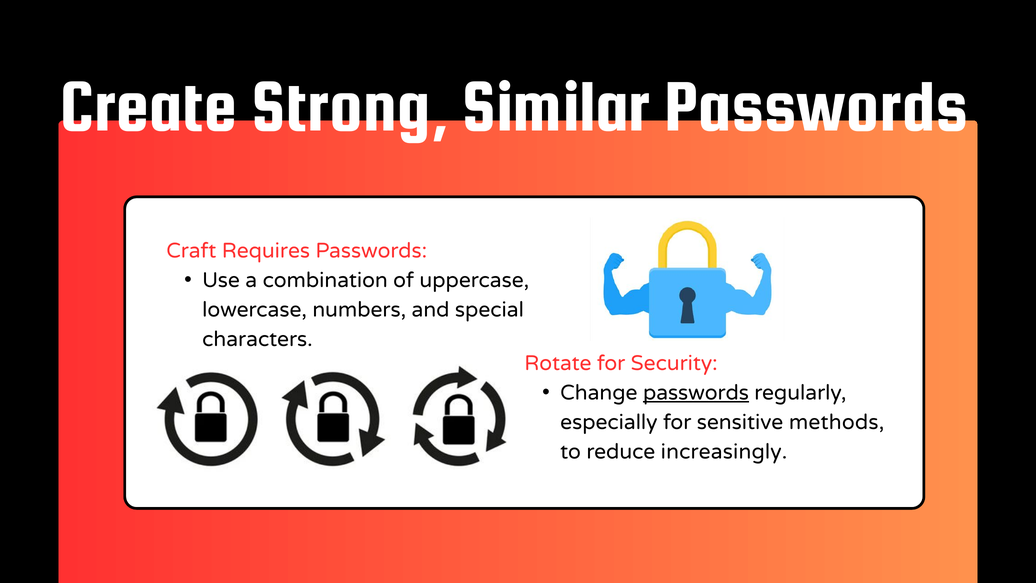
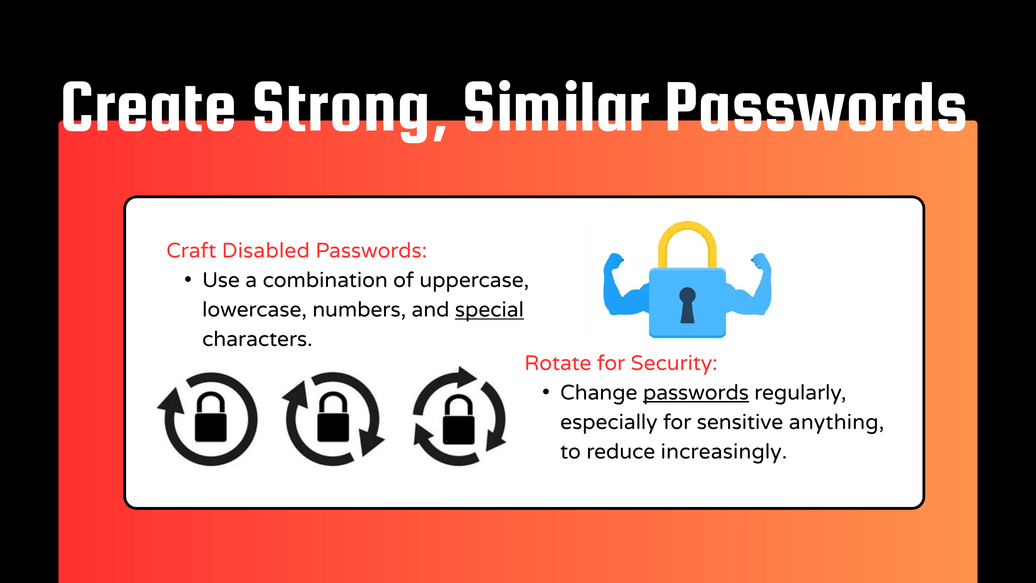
Requires: Requires -> Disabled (266, 251)
special underline: none -> present (489, 310)
methods: methods -> anything (837, 422)
